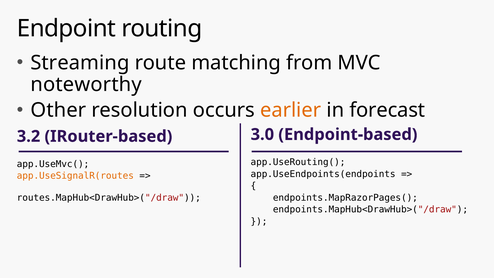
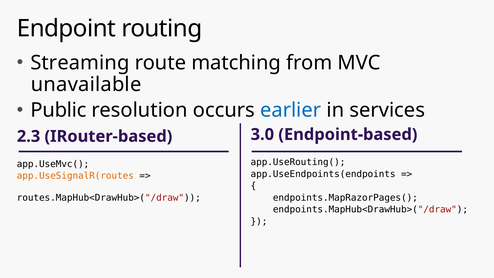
noteworthy: noteworthy -> unavailable (86, 84)
Other: Other -> Public (58, 110)
earlier colour: orange -> blue (291, 110)
forecast: forecast -> services (387, 110)
3.2: 3.2 -> 2.3 (29, 136)
